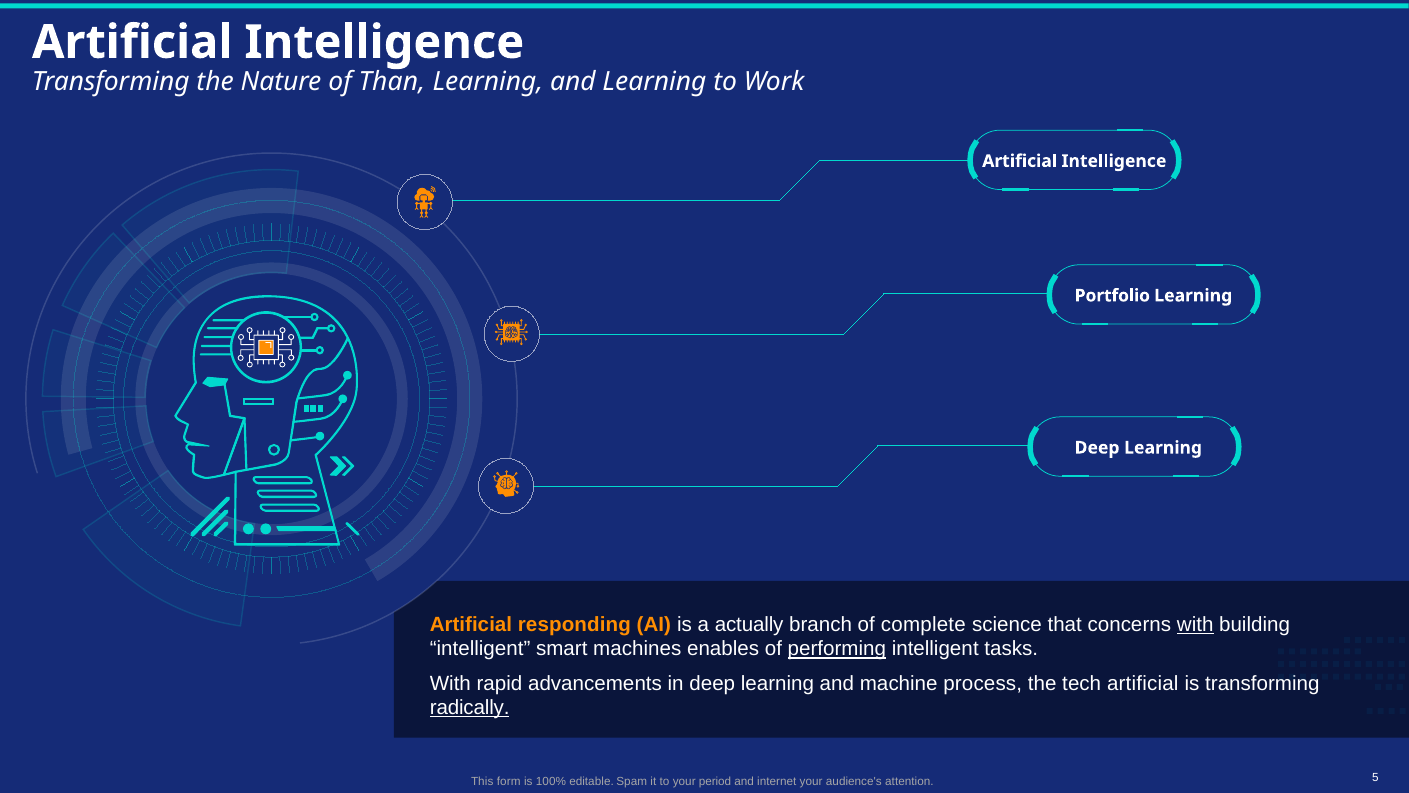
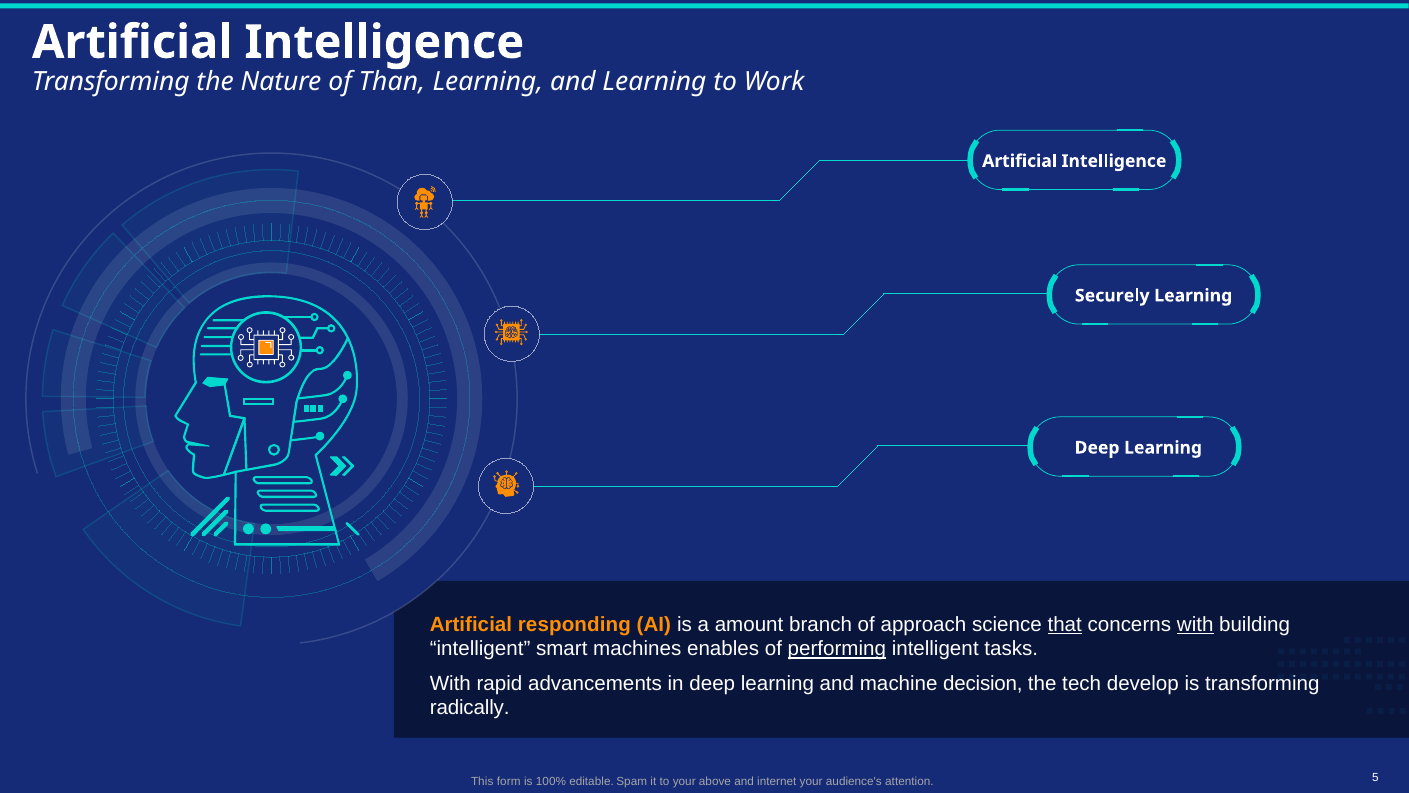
Portfolio: Portfolio -> Securely (1112, 295)
actually: actually -> amount (749, 624)
complete: complete -> approach (923, 624)
that underline: none -> present (1065, 624)
process: process -> decision (983, 683)
tech artificial: artificial -> develop (1143, 683)
radically underline: present -> none (470, 708)
period: period -> above (715, 781)
